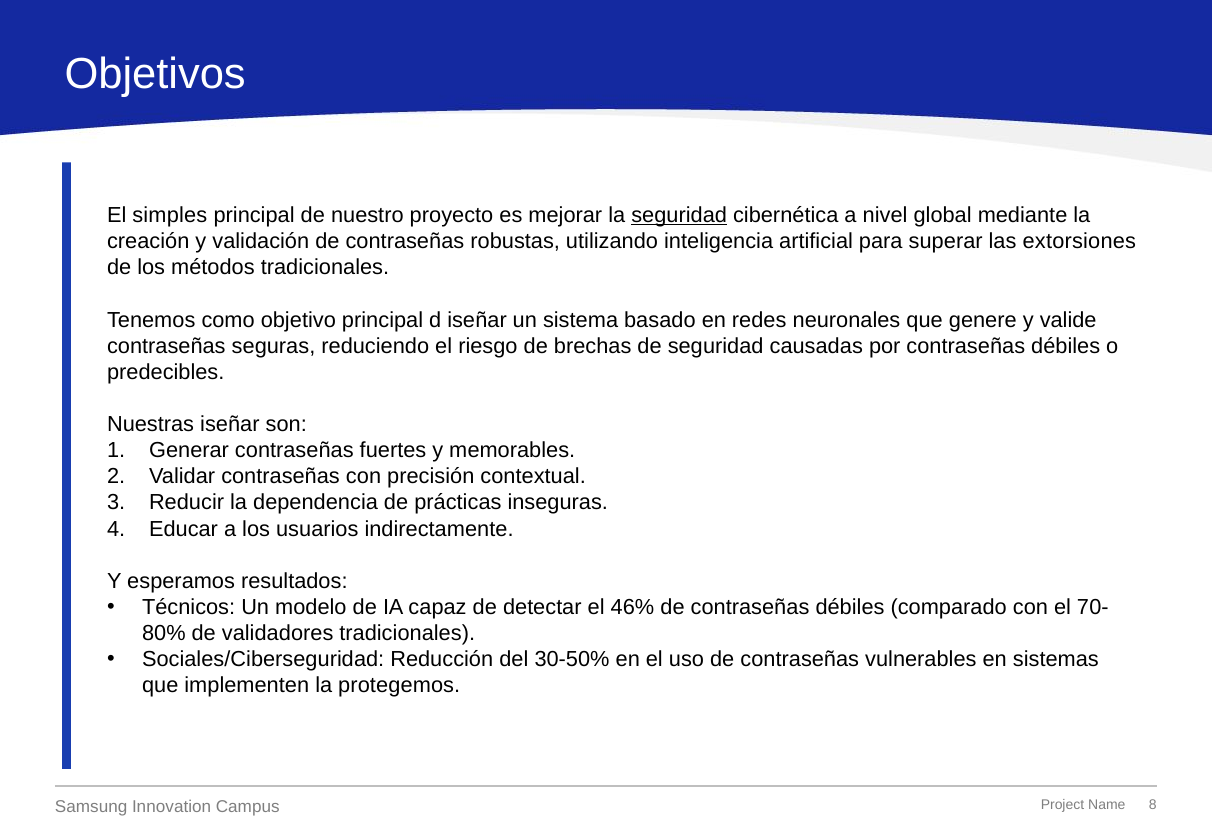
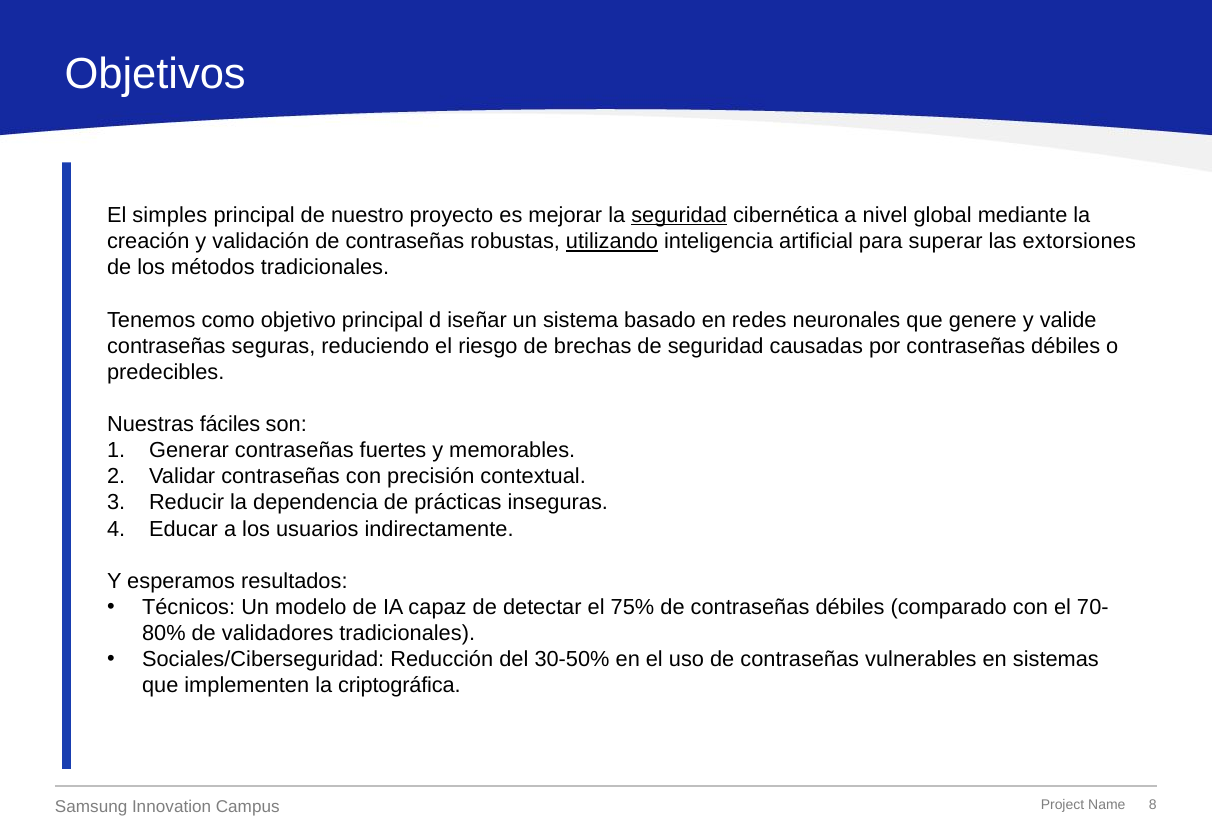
utilizando underline: none -> present (612, 242)
Nuestras iseñar: iseñar -> fáciles (230, 425)
46%: 46% -> 75% (632, 607)
protegemos: protegemos -> criptográfica (399, 686)
